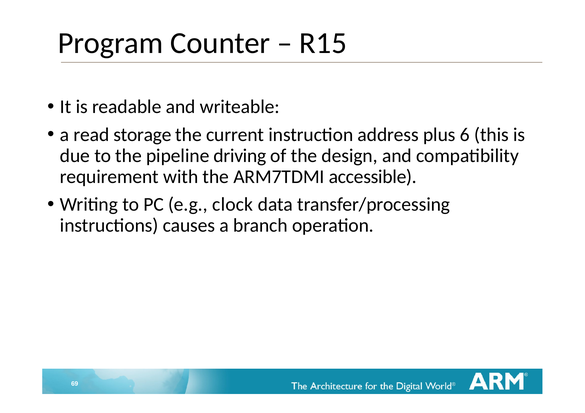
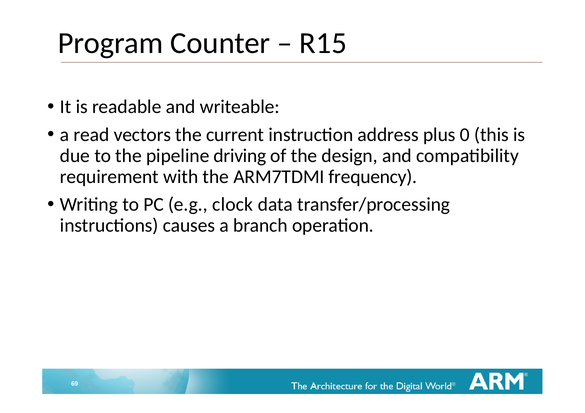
storage: storage -> vectors (142, 135)
6: 6 -> 0 (465, 135)
accessible: accessible -> frequency (373, 177)
